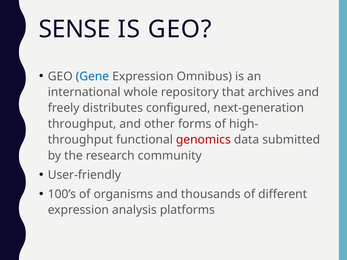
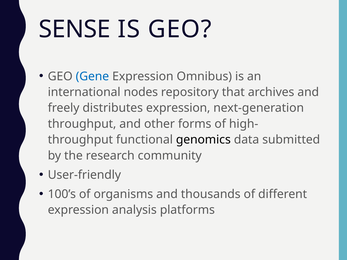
whole: whole -> nodes (141, 92)
distributes configured: configured -> expression (178, 108)
genomics colour: red -> black (203, 140)
